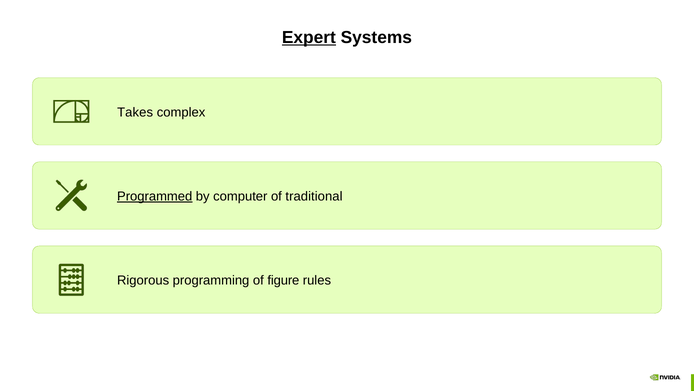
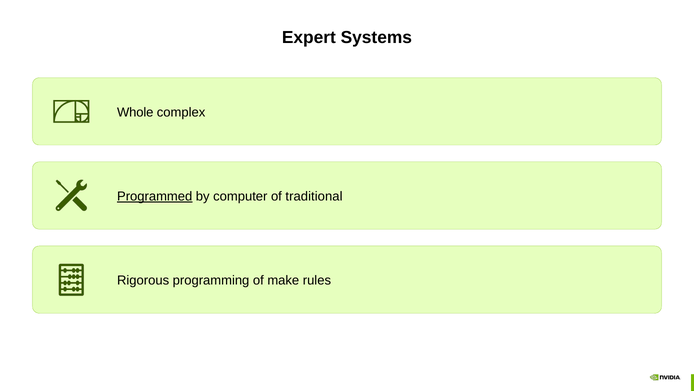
Expert underline: present -> none (309, 37)
Takes: Takes -> Whole (135, 112)
figure: figure -> make (283, 280)
